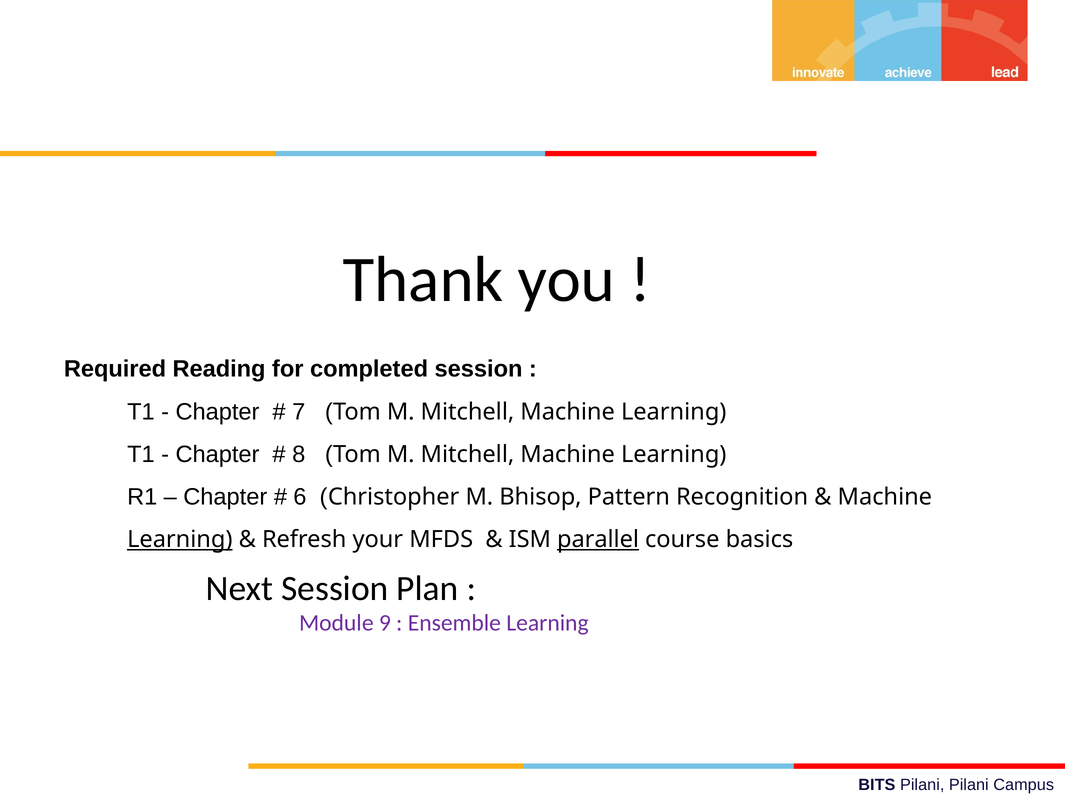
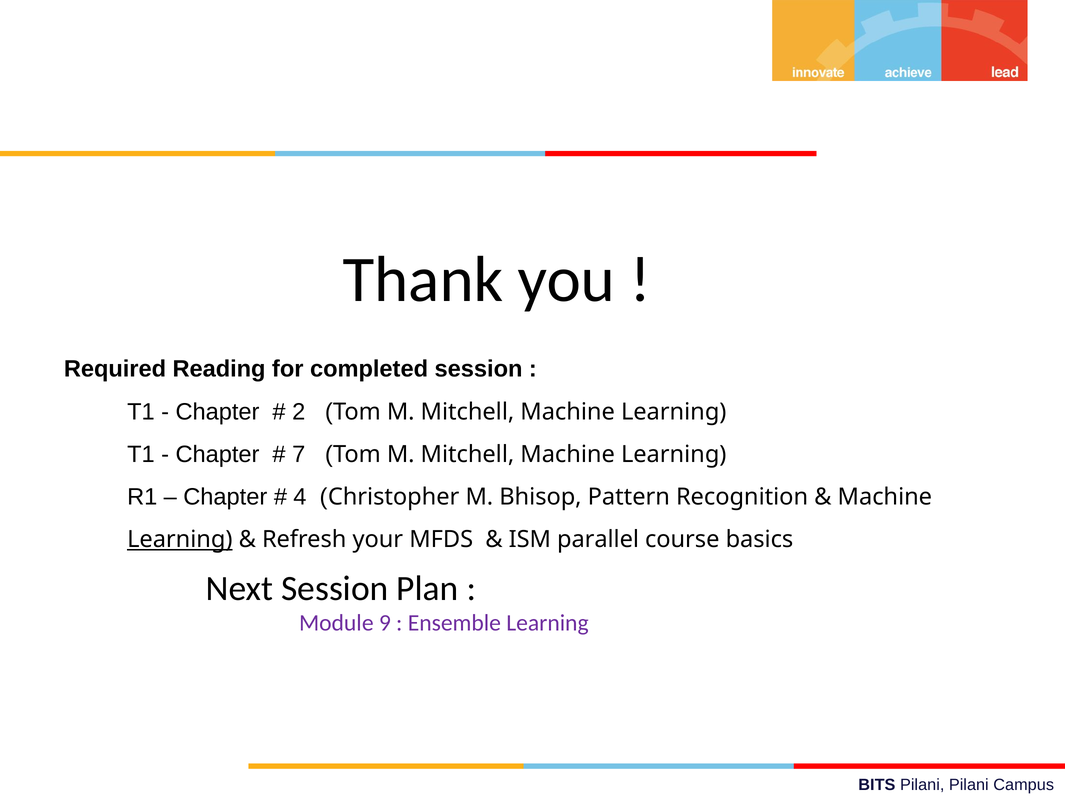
7: 7 -> 2 (299, 412)
8: 8 -> 7 (299, 454)
6: 6 -> 4 (300, 497)
parallel underline: present -> none (598, 539)
